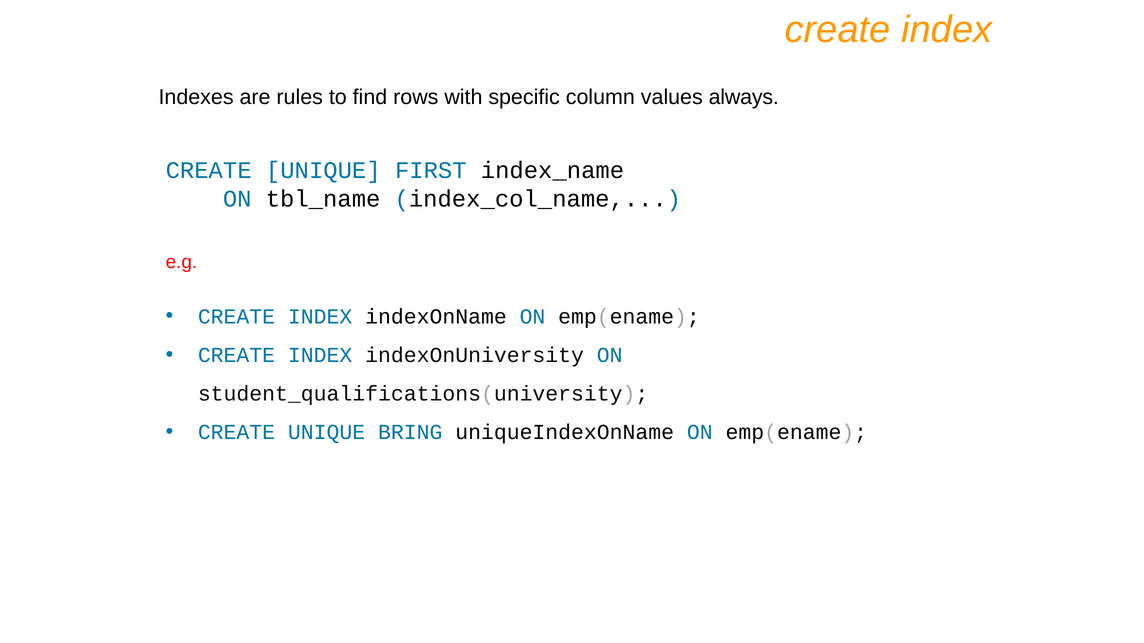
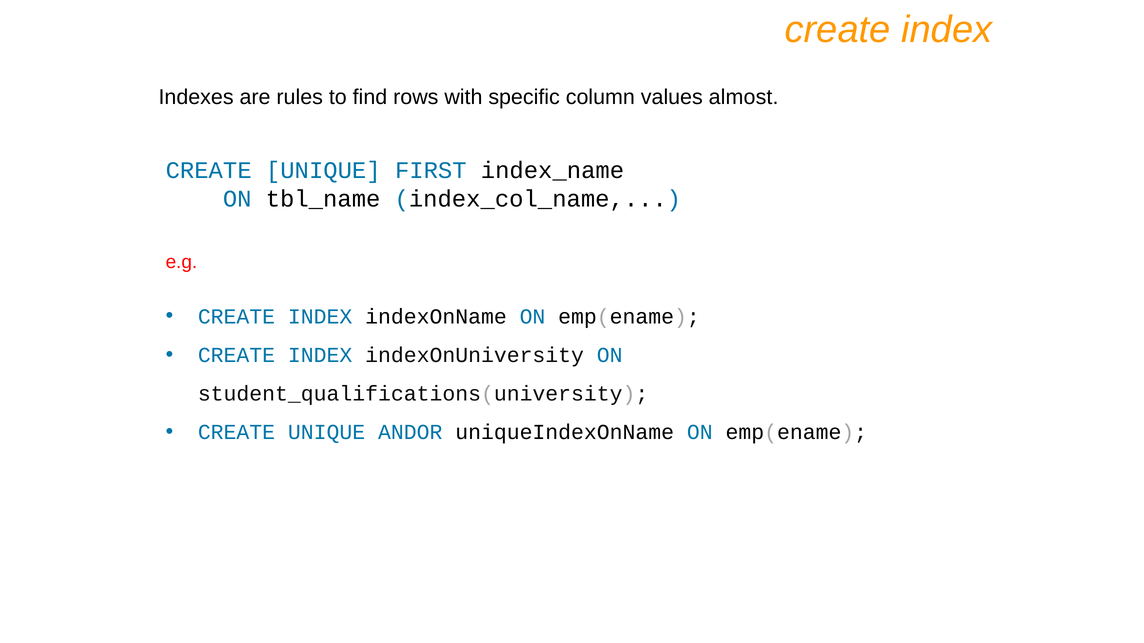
always: always -> almost (744, 97)
BRING: BRING -> ANDOR (410, 433)
